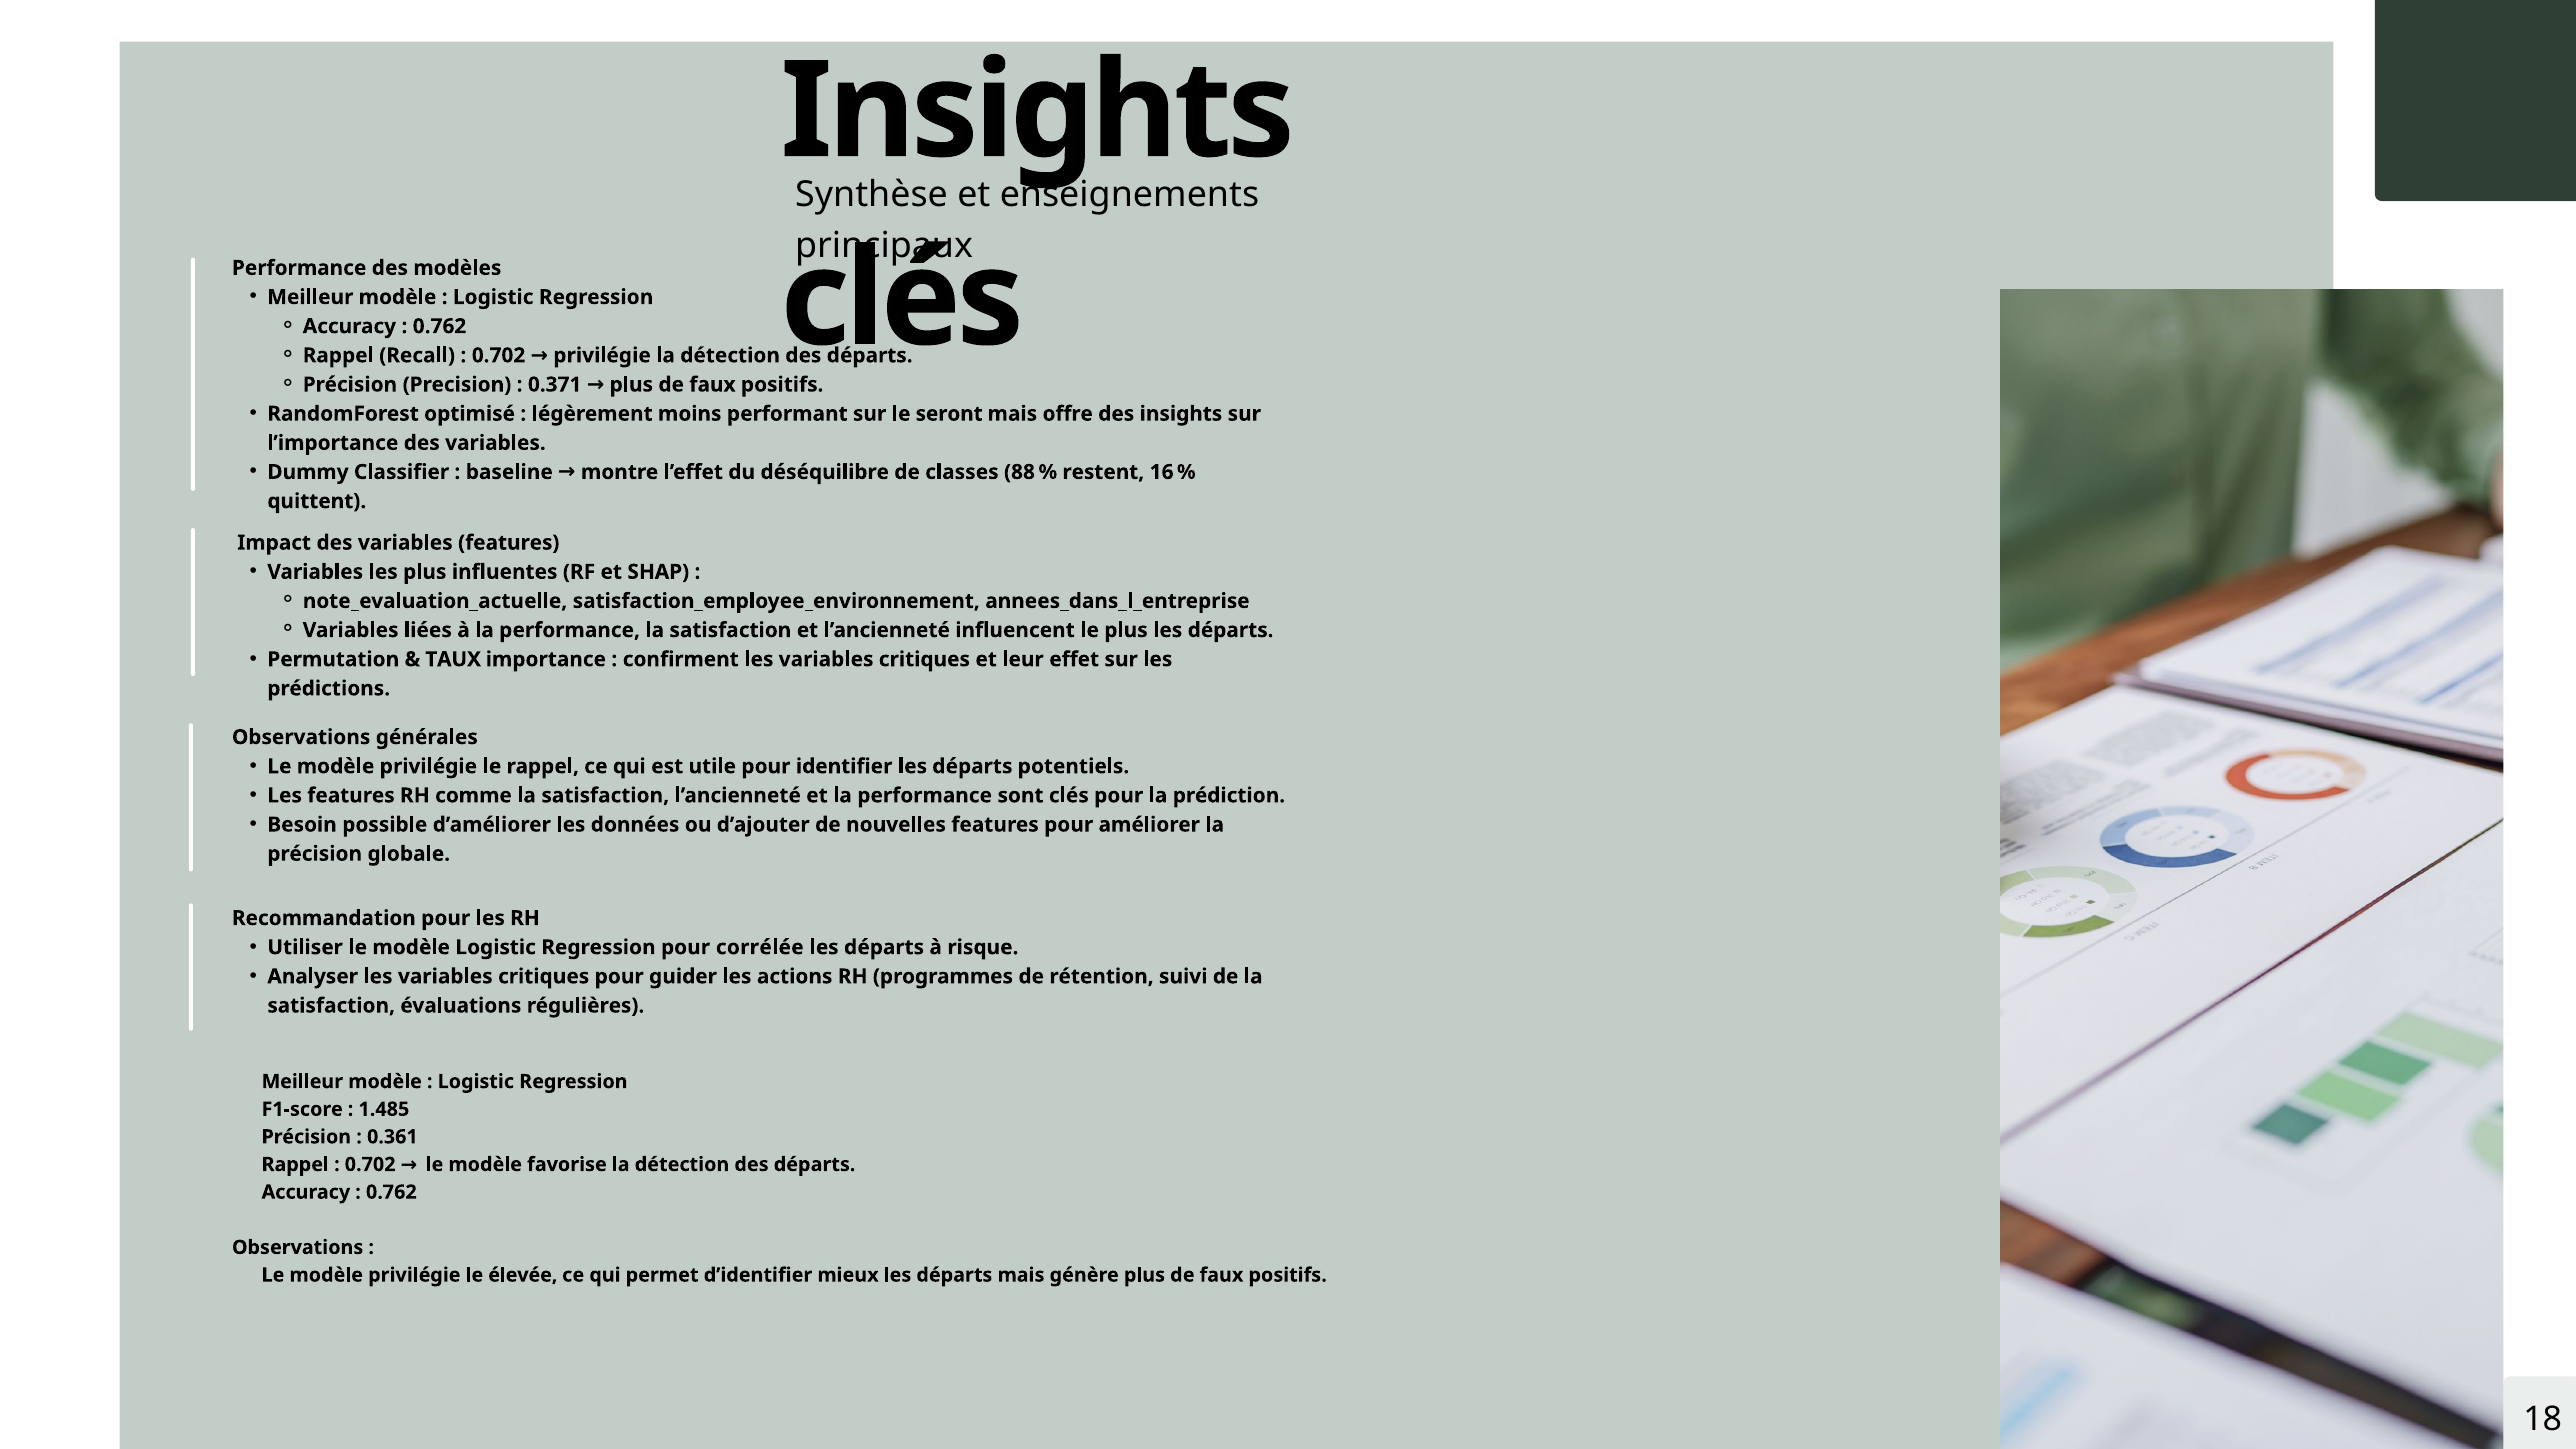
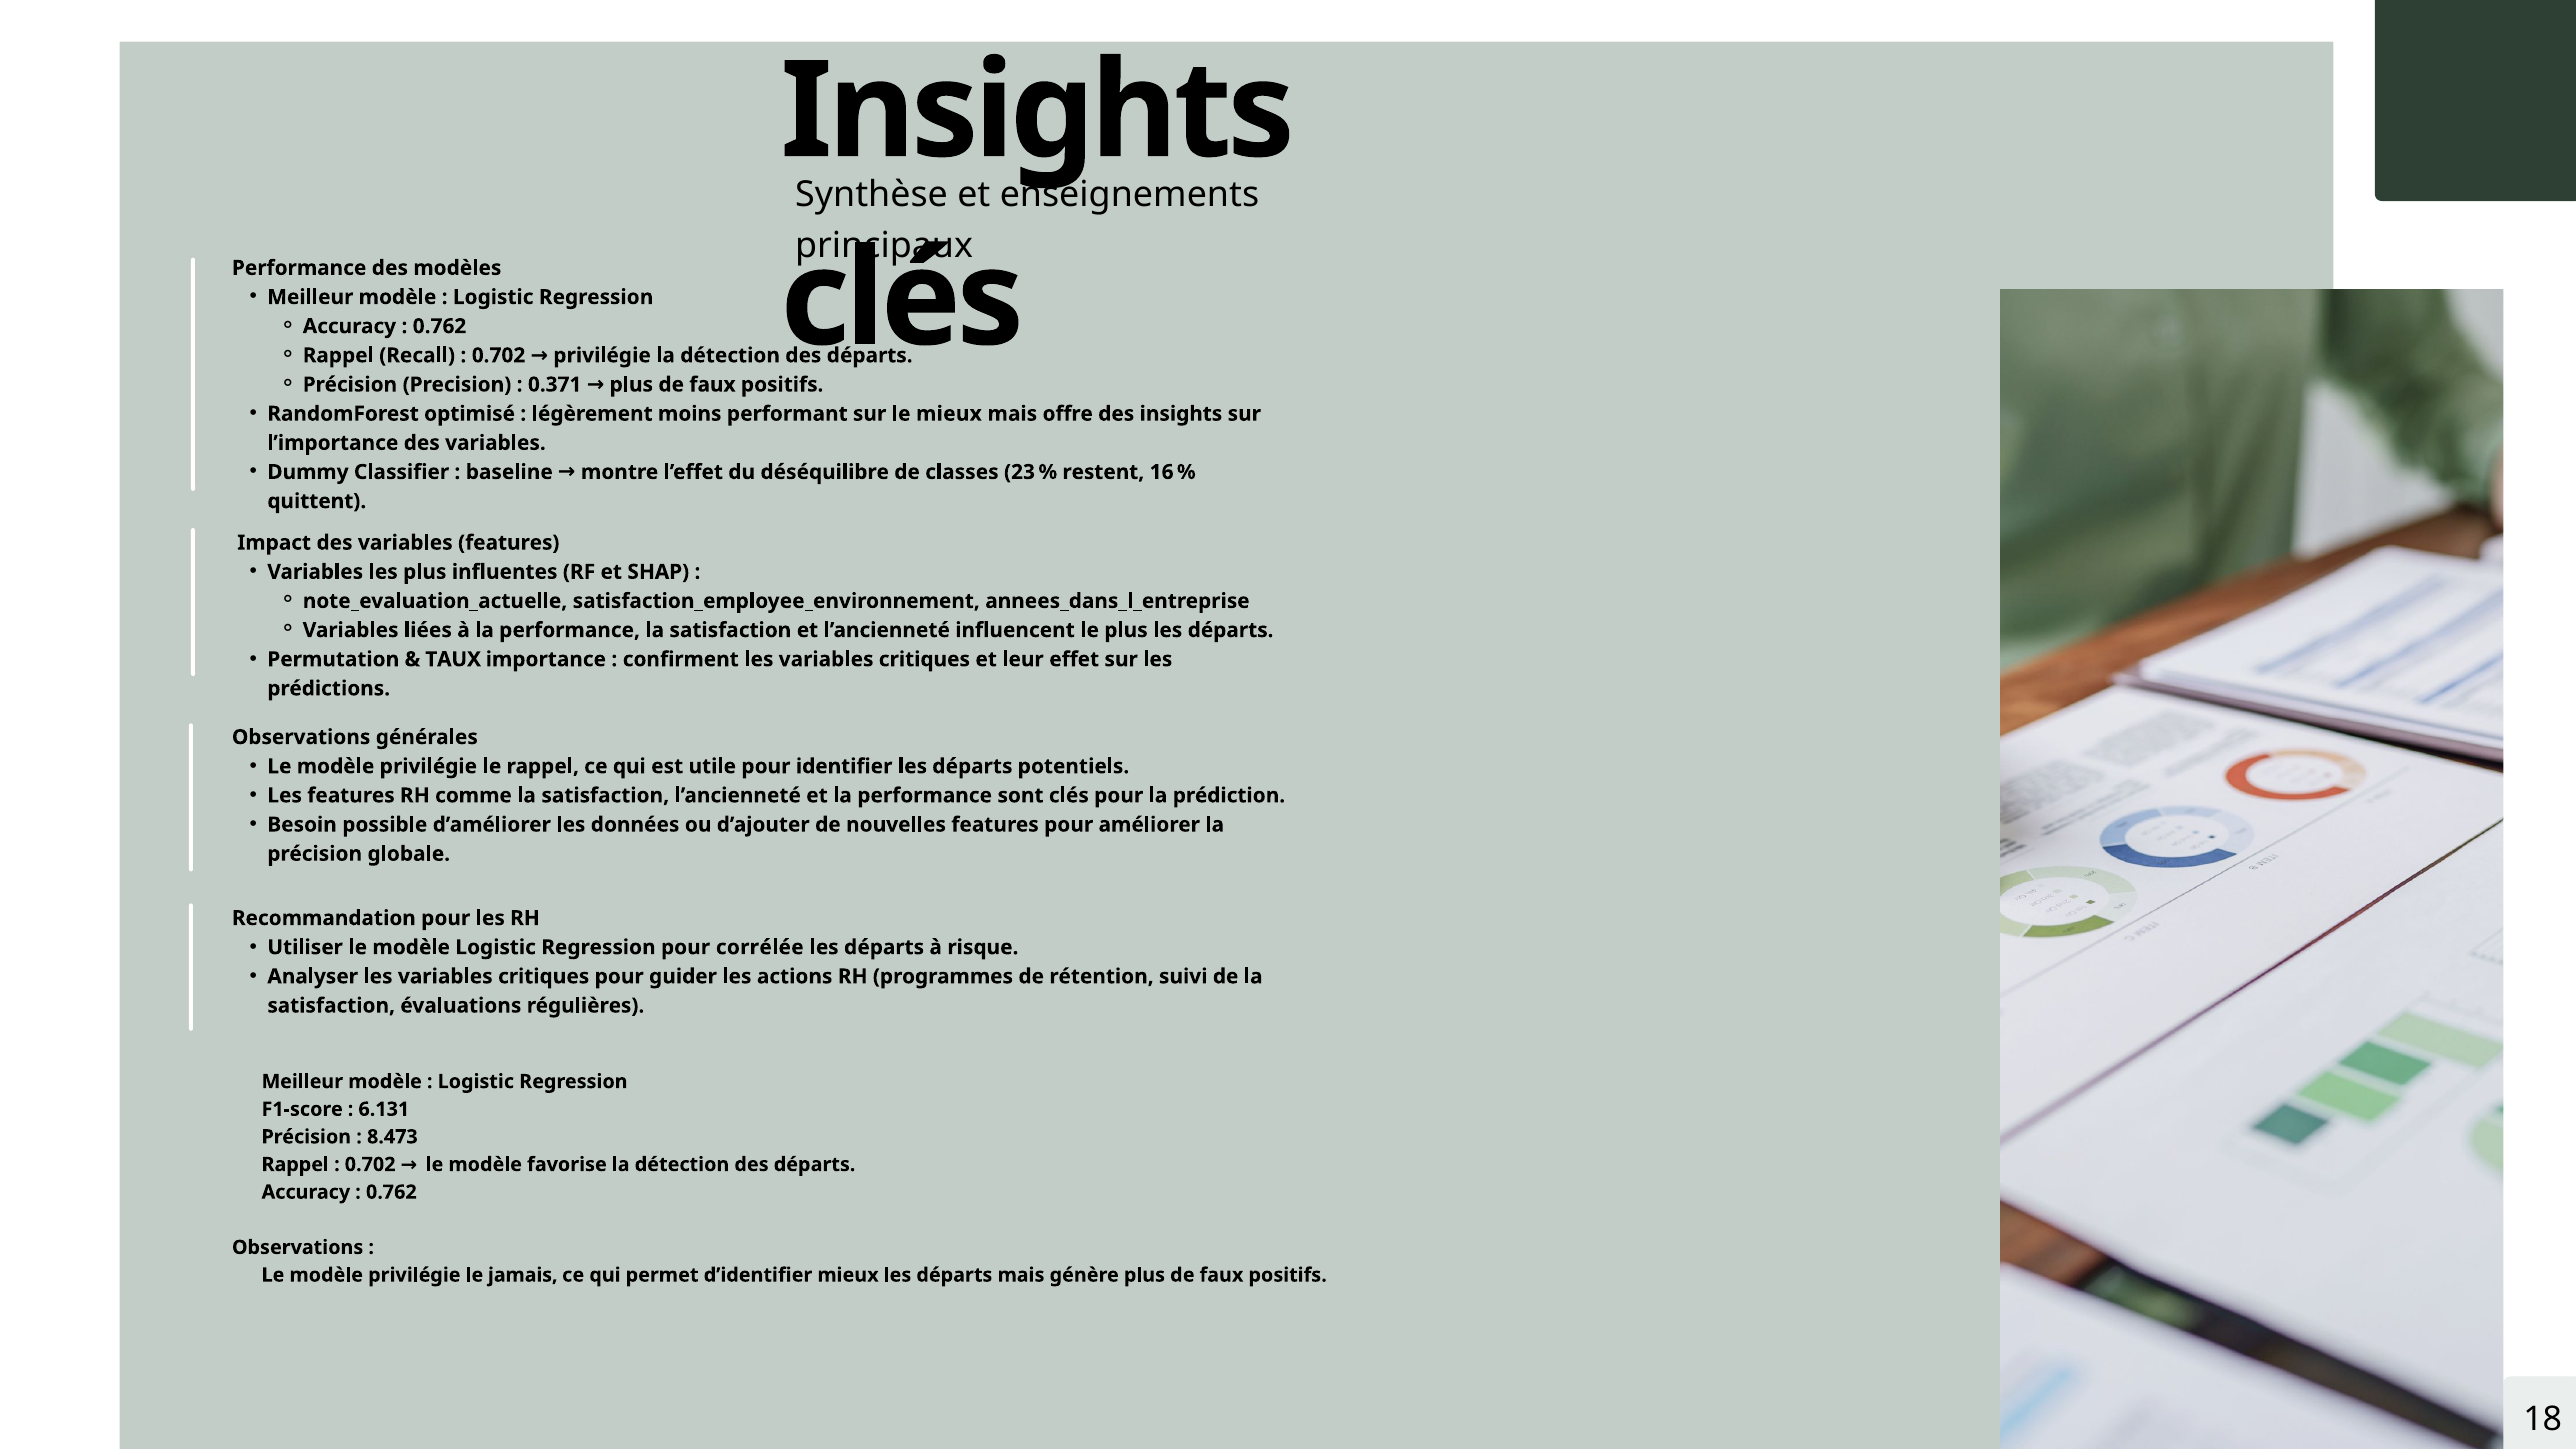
le seront: seront -> mieux (949, 414)
88: 88 -> 23 (1019, 472)
1.485: 1.485 -> 6.131 (384, 1109)
0.361: 0.361 -> 8.473 (392, 1137)
élevée: élevée -> jamais (523, 1275)
